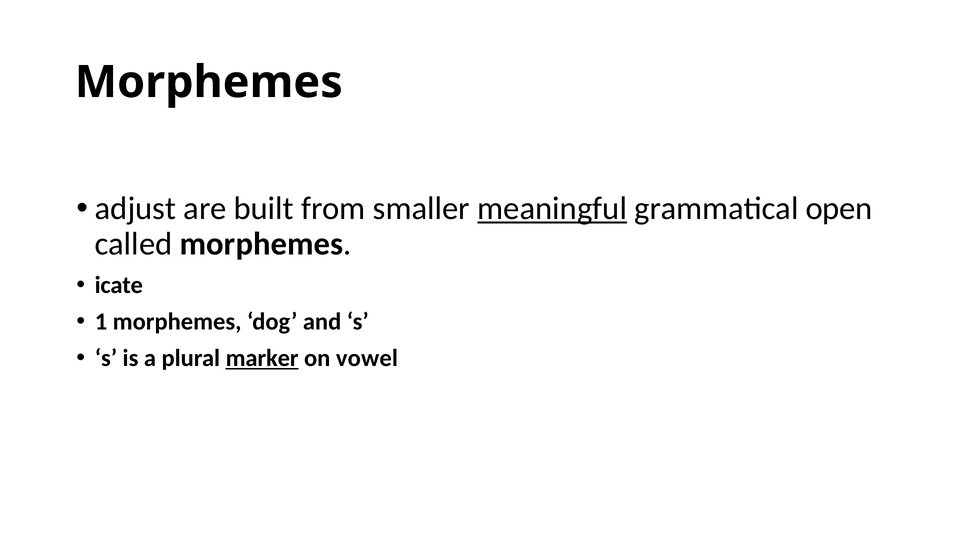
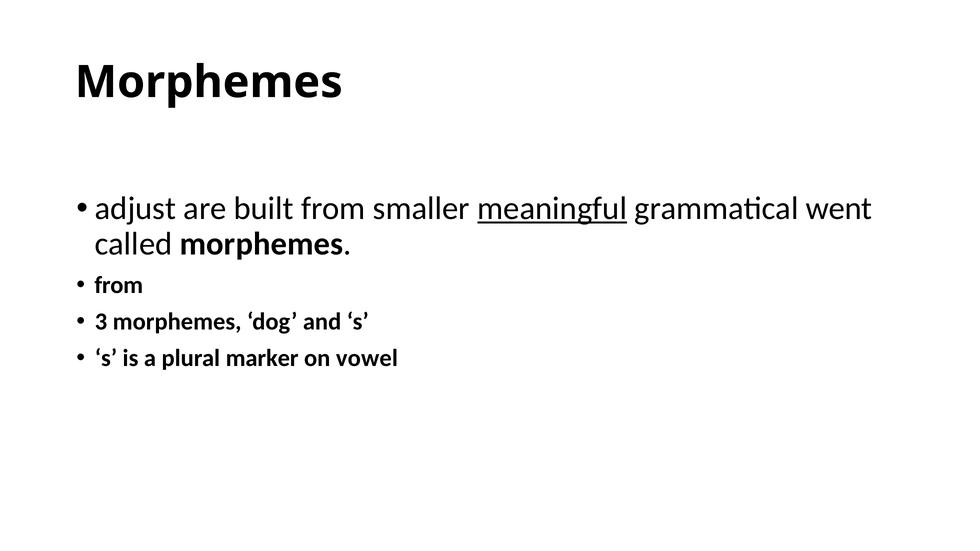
open: open -> went (839, 209)
icate: icate -> from (119, 285)
1: 1 -> 3 (101, 322)
marker underline: present -> none (262, 358)
